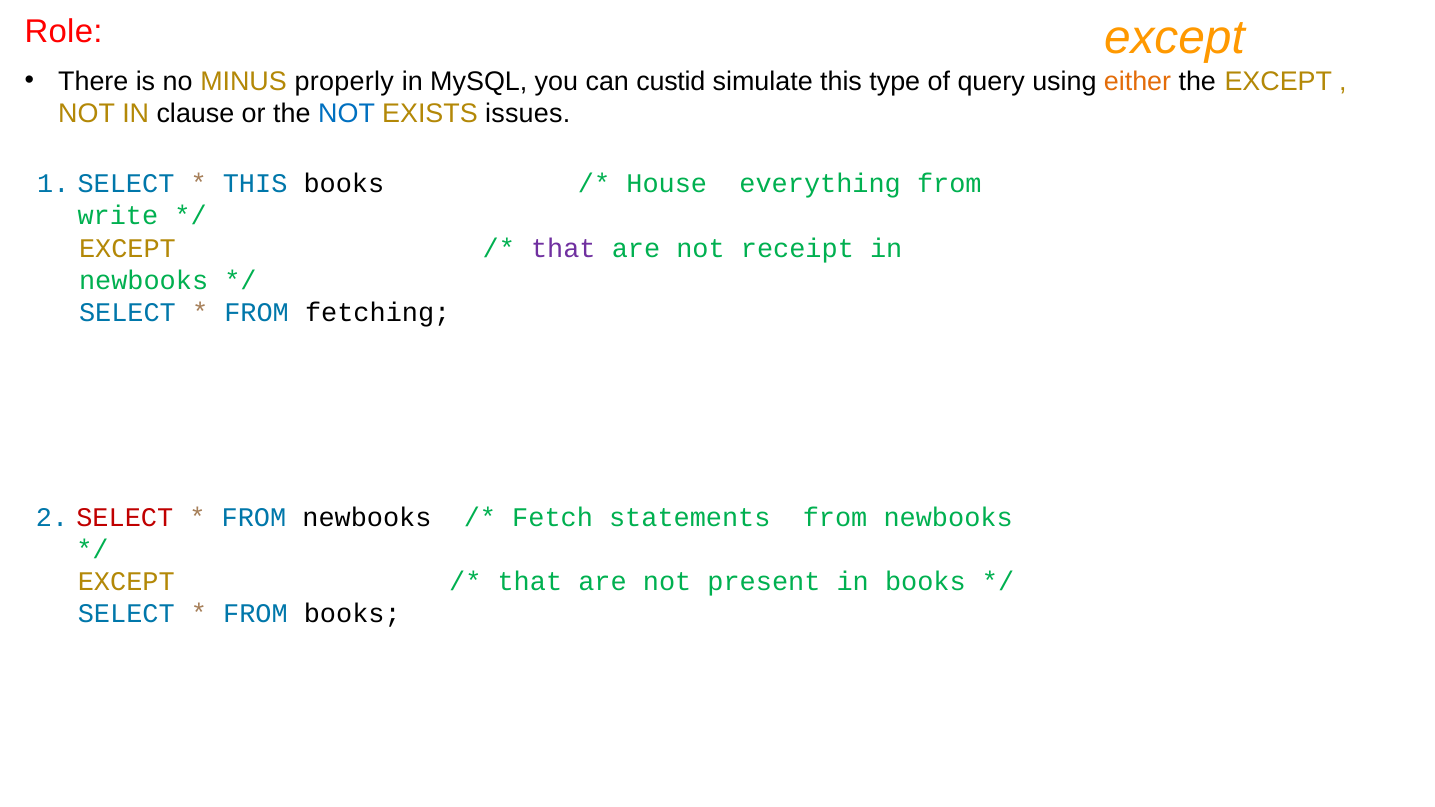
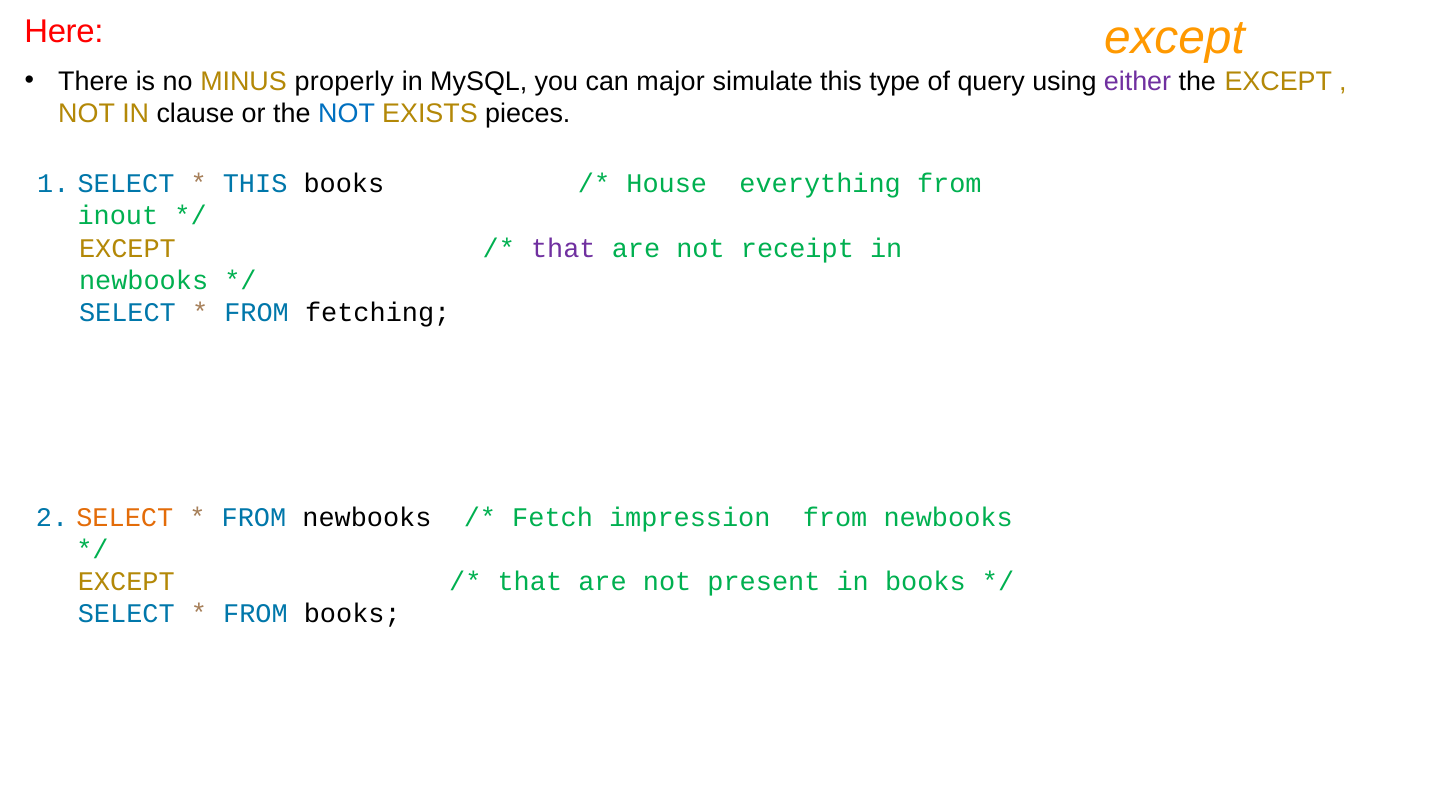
Role: Role -> Here (64, 32)
custid: custid -> major (671, 81)
either colour: orange -> purple (1138, 81)
issues: issues -> pieces (528, 114)
write: write -> inout (118, 216)
SELECT colour: red -> orange (125, 517)
statements: statements -> impression (690, 517)
